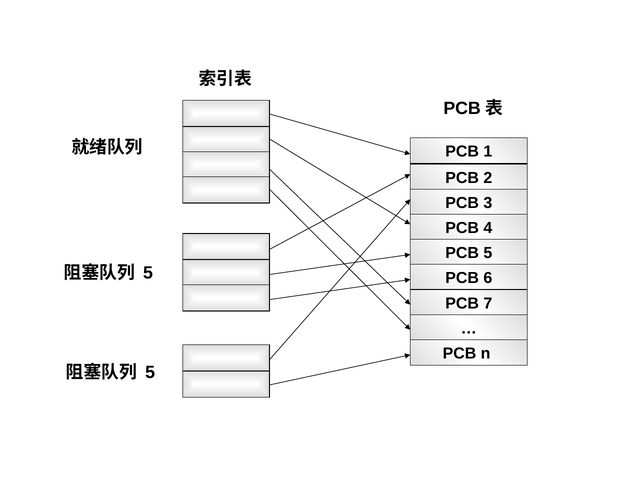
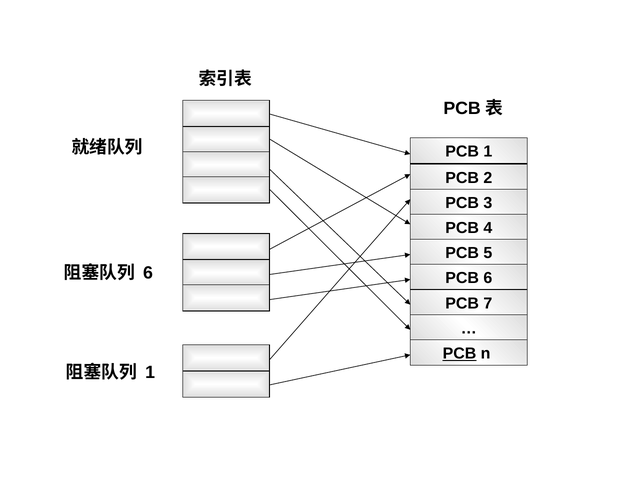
5: 5 -> 6 (148, 273)
PCB underline: none -> present (459, 354)
5: 5 -> 1 (150, 373)
